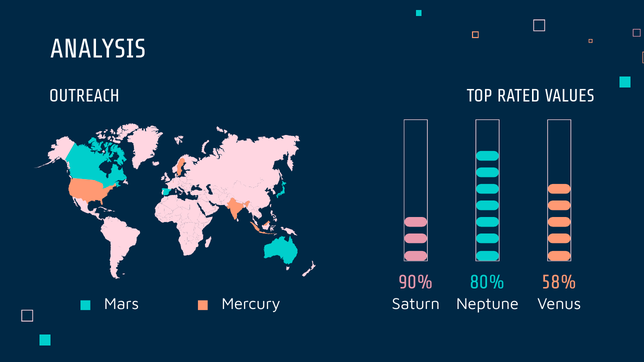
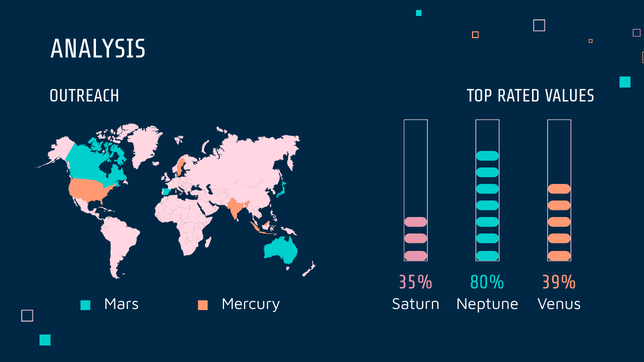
90%: 90% -> 35% (416, 282)
58%: 58% -> 39% (559, 282)
